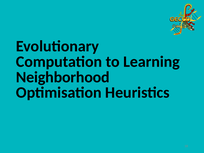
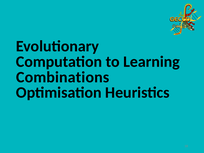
Neighborhood: Neighborhood -> Combinations (63, 77)
